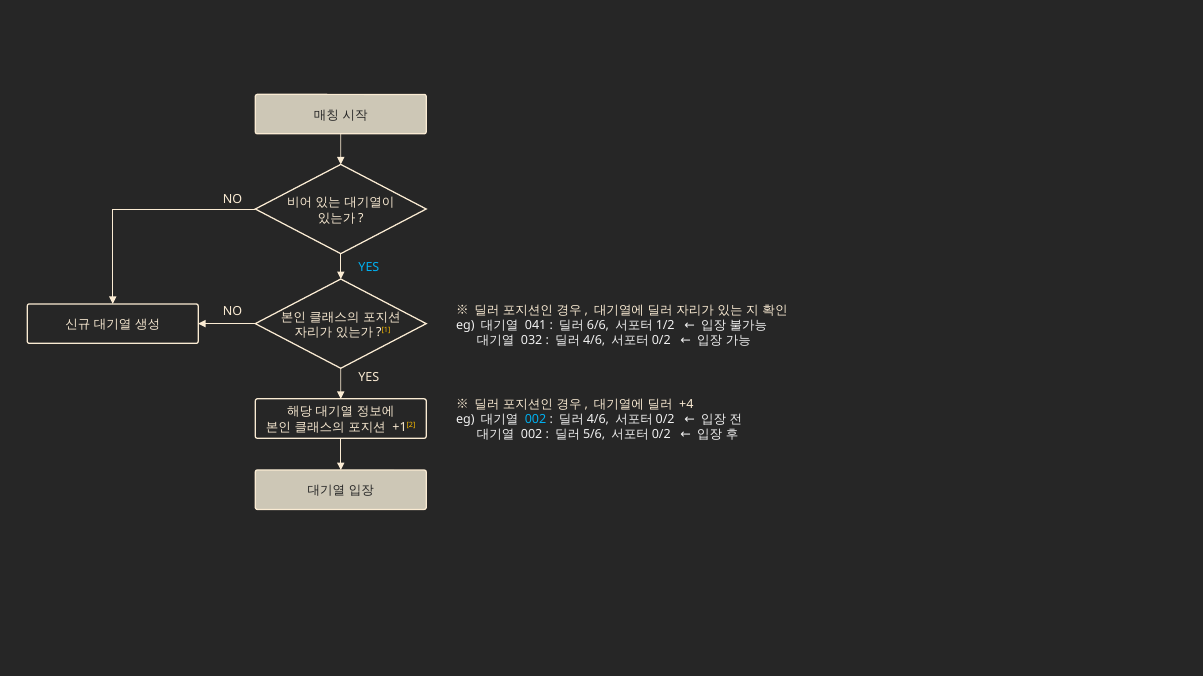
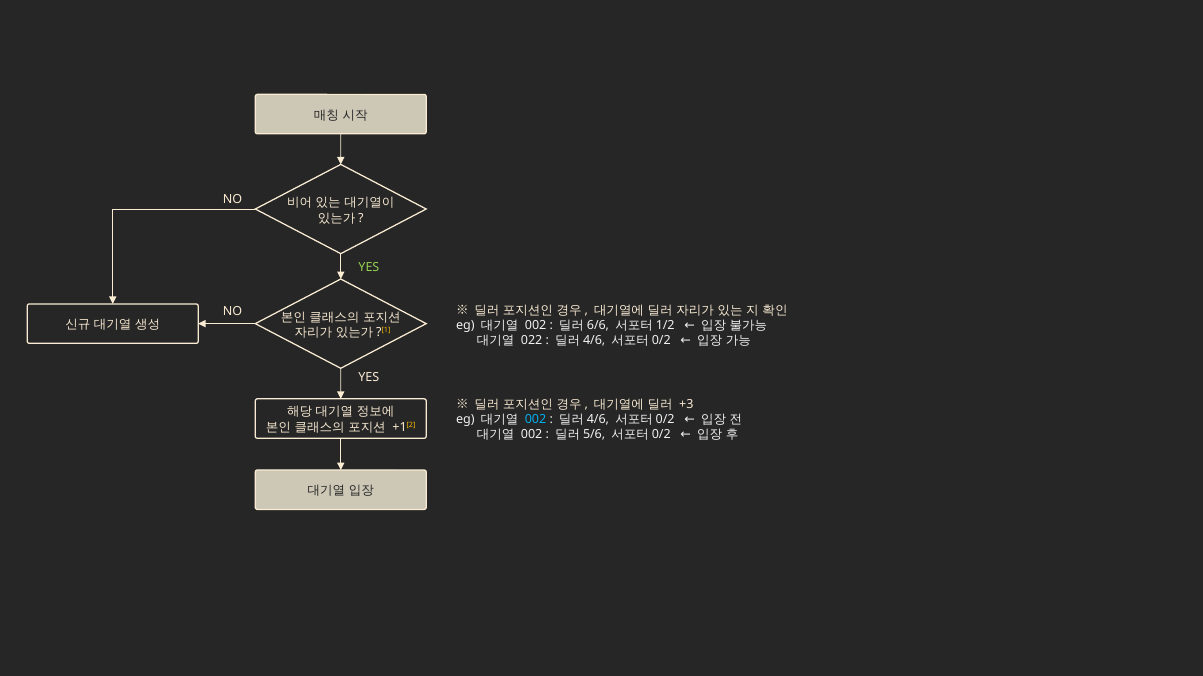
YES colour: light blue -> light green (369, 267)
041: 041 -> 002 (536, 325)
032: 032 -> 022 (532, 340)
+4: +4 -> +3 (686, 405)
